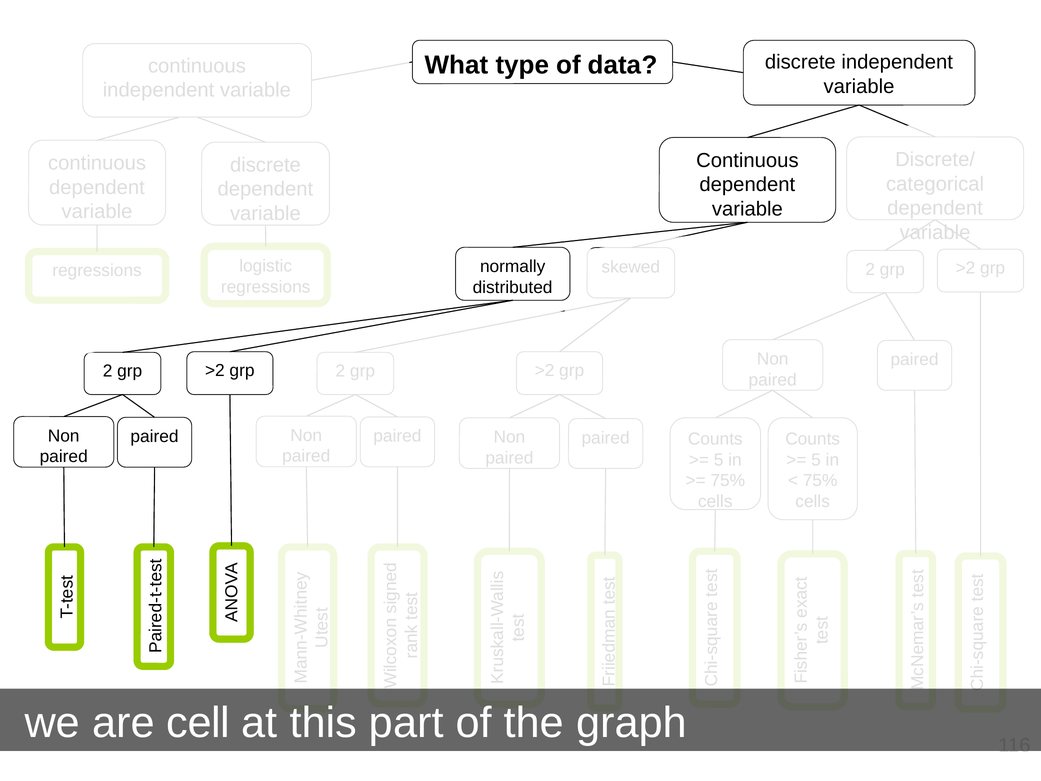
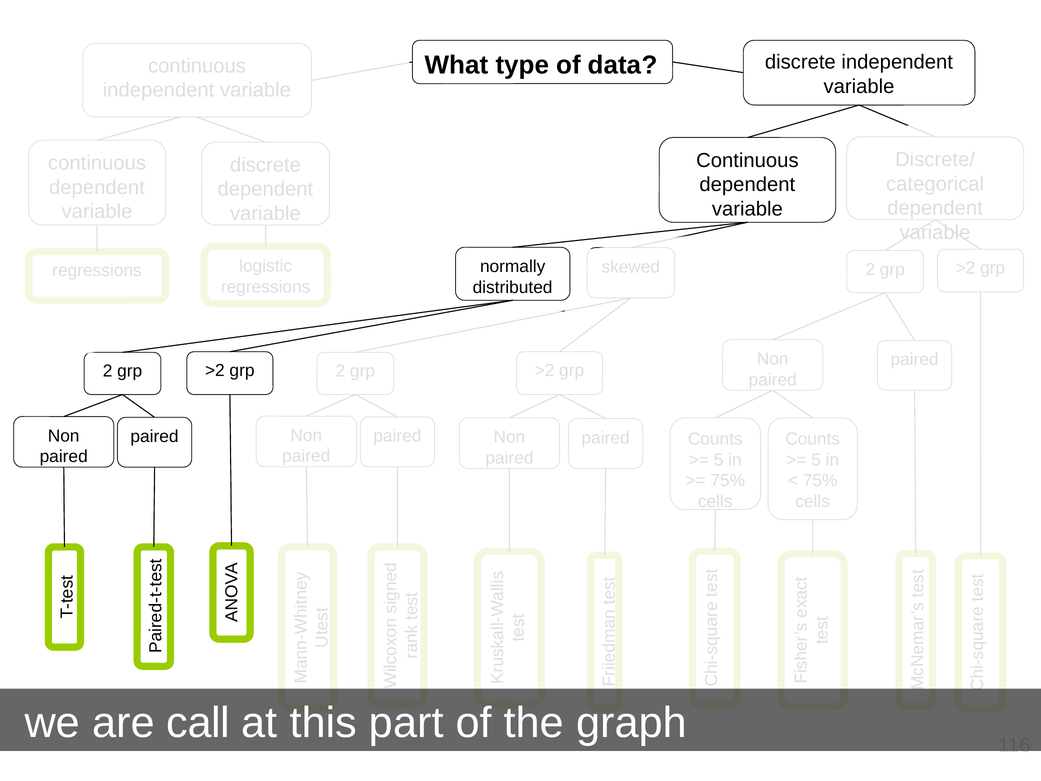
cell: cell -> call (198, 723)
